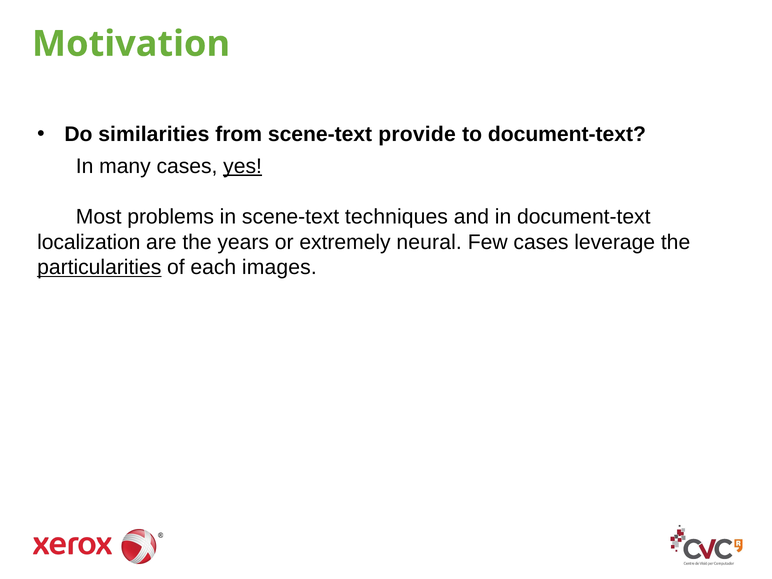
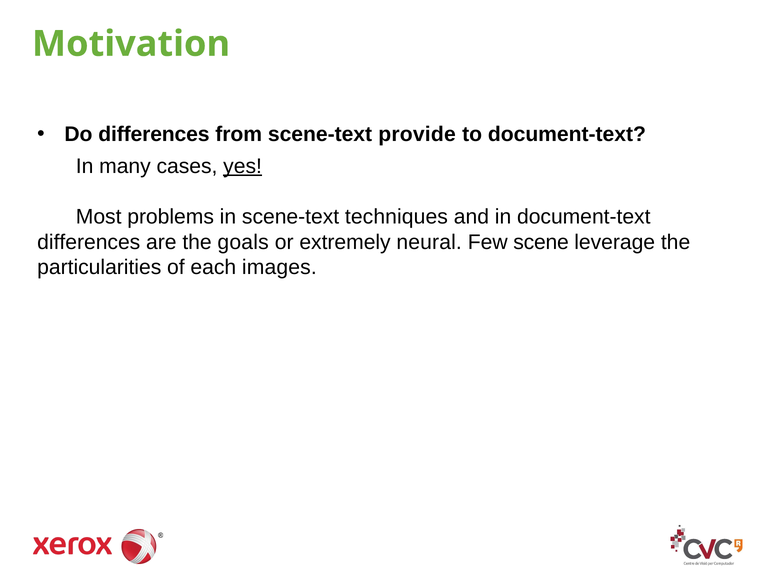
Do similarities: similarities -> differences (154, 134)
localization: localization -> differences (89, 242)
years: years -> goals (243, 242)
Few cases: cases -> scene (541, 242)
particularities underline: present -> none (99, 267)
